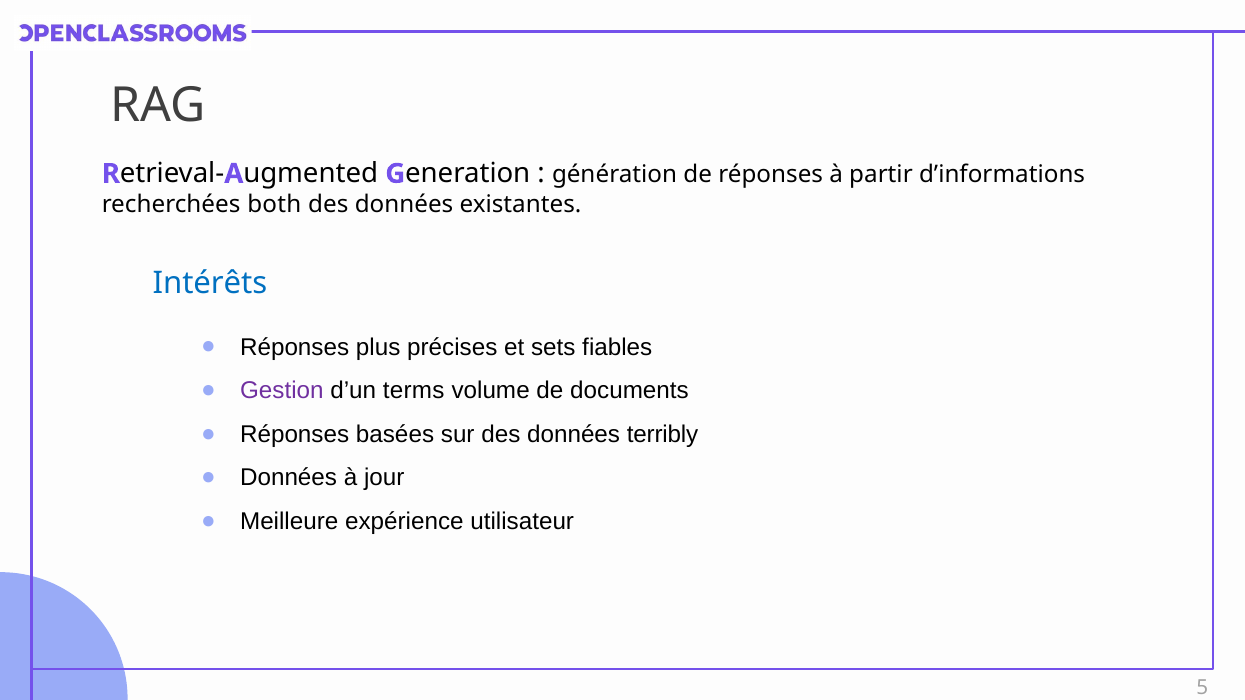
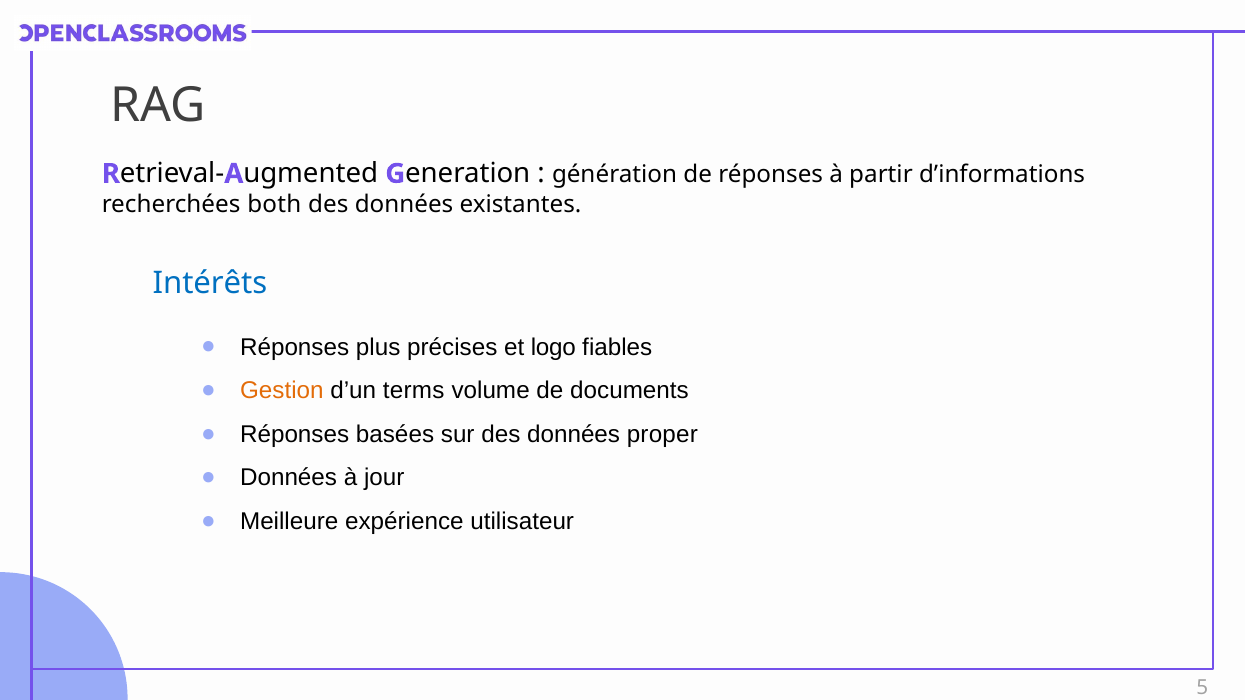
sets: sets -> logo (553, 347)
Gestion colour: purple -> orange (282, 391)
terribly: terribly -> proper (662, 435)
